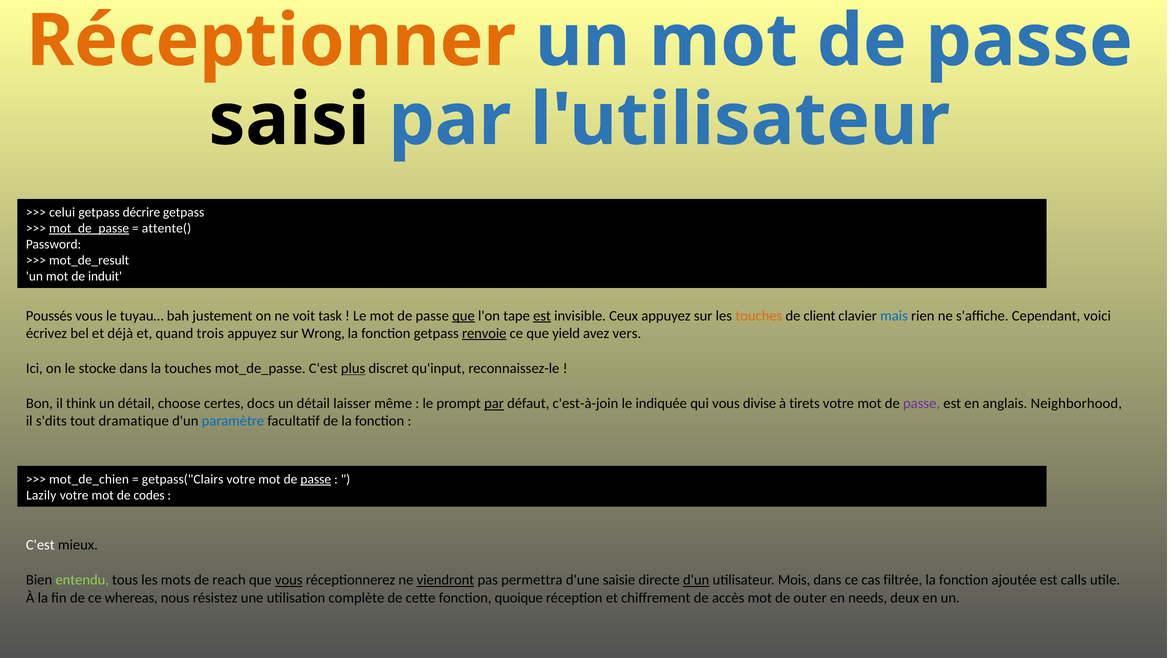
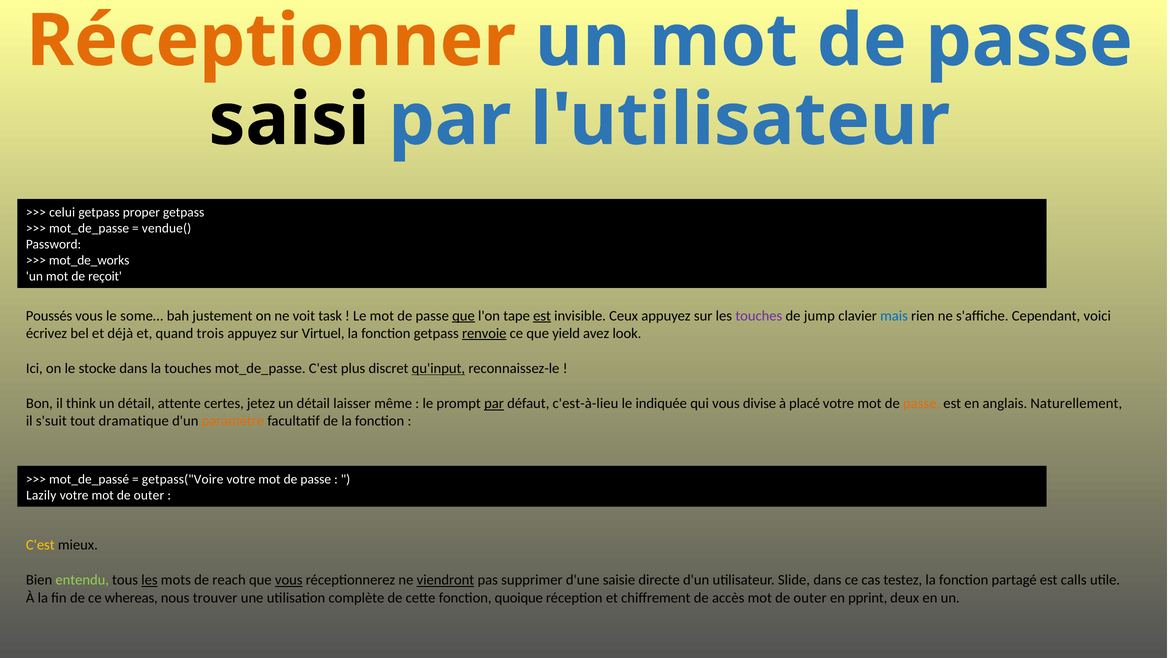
décrire: décrire -> proper (141, 212)
mot_de_passe underline: present -> none (89, 228)
attente(: attente( -> vendue( (167, 228)
mot_de_result: mot_de_result -> mot_de_works (89, 261)
induit: induit -> reçoit (105, 277)
tuyau…: tuyau… -> some… (142, 316)
touches colour: orange -> purple (759, 316)
client: client -> jump (819, 316)
Wrong: Wrong -> Virtuel (323, 333)
vers: vers -> look (627, 333)
plus underline: present -> none (353, 369)
qu'input underline: none -> present (438, 369)
choose: choose -> attente (179, 404)
docs: docs -> jetez (261, 404)
c'est-à-join: c'est-à-join -> c'est-à-lieu (585, 404)
tirets: tirets -> placé (805, 404)
passe colour: purple -> orange (922, 404)
Neighborhood: Neighborhood -> Naturellement (1076, 404)
s'dits: s'dits -> s'suit (51, 421)
paramètre colour: blue -> orange (233, 421)
mot_de_chien: mot_de_chien -> mot_de_passé (89, 479)
getpass("Clairs: getpass("Clairs -> getpass("Voire (183, 479)
passe underline: present -> none (316, 479)
votre mot de codes: codes -> outer (149, 495)
C'est colour: white -> yellow (40, 545)
les underline: none -> present (149, 580)
permettra: permettra -> supprimer (532, 580)
d'un underline: present -> none (696, 580)
Mois: Mois -> Slide (794, 580)
filtrée: filtrée -> testez (903, 580)
ajoutée: ajoutée -> partagé (1014, 580)
résistez: résistez -> trouver (215, 598)
needs: needs -> pprint (868, 598)
